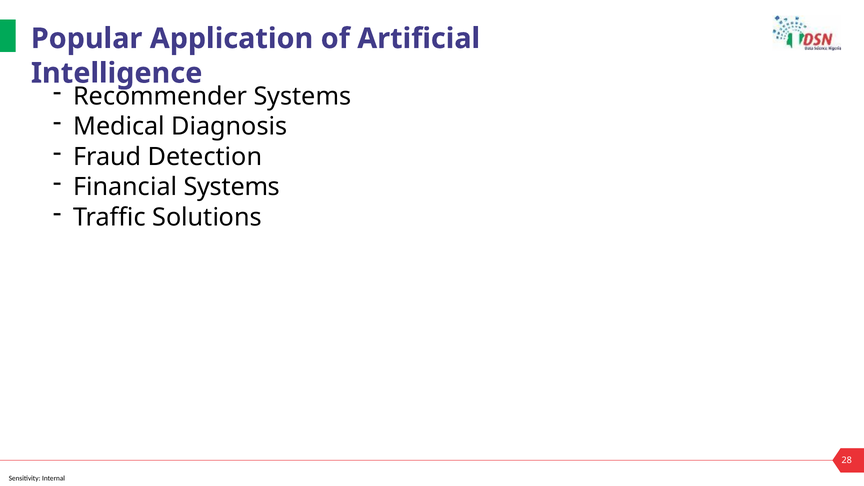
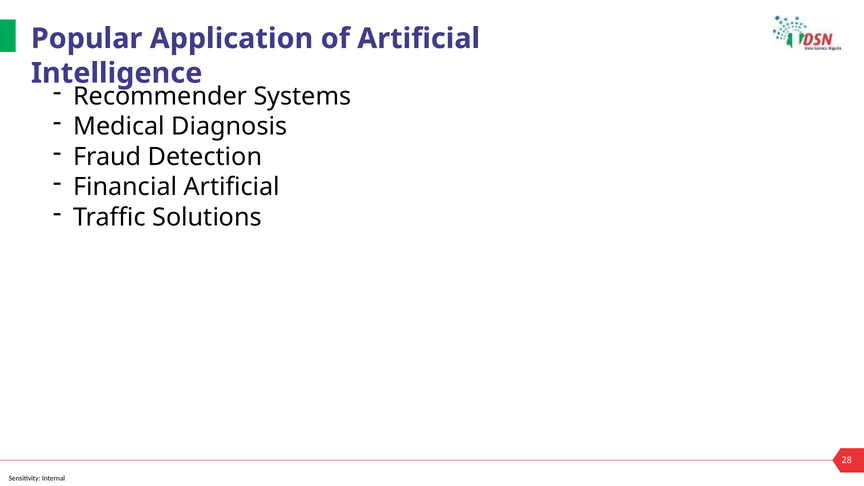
Financial Systems: Systems -> Artificial (232, 187)
